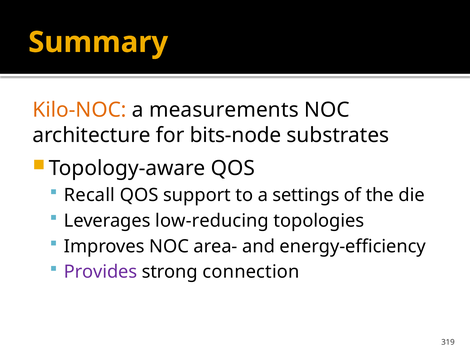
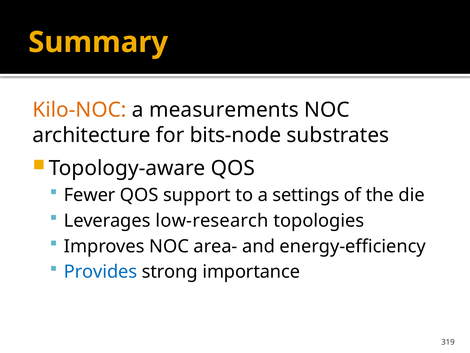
Recall: Recall -> Fewer (90, 195)
low-reducing: low-reducing -> low-research (212, 220)
Provides colour: purple -> blue (101, 272)
connection: connection -> importance (251, 272)
